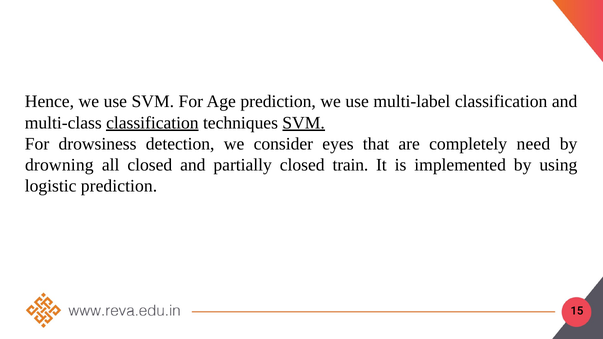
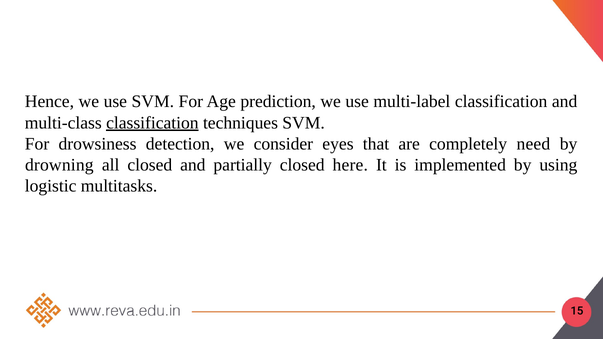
SVM underline: present -> none (304, 123)
train: train -> here (350, 165)
logistic prediction: prediction -> multitasks (119, 186)
